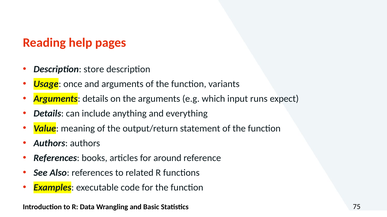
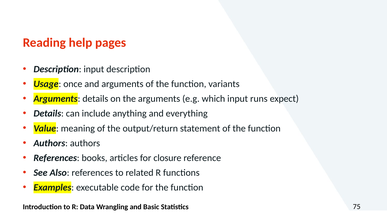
Description store: store -> input (94, 69)
around: around -> closure (167, 158)
